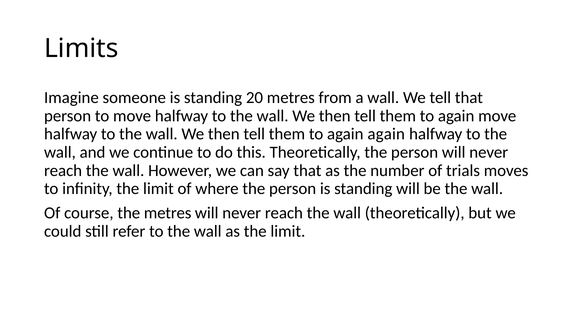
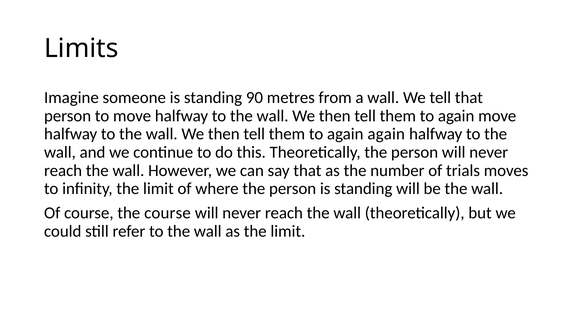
20: 20 -> 90 (254, 98)
the metres: metres -> course (167, 213)
